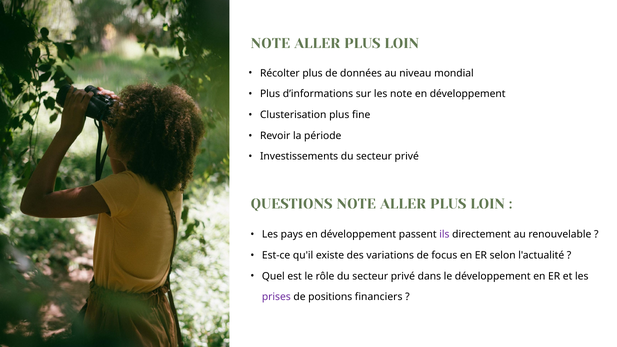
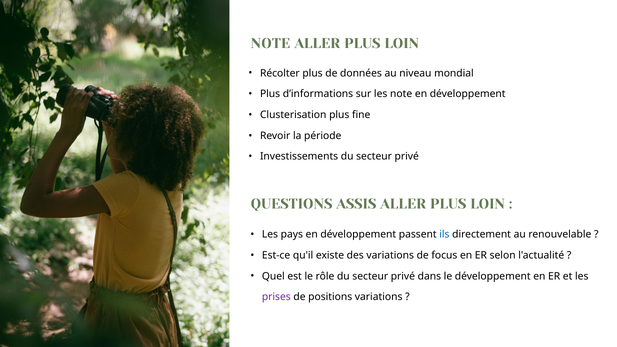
QUESTIONS NOTE: NOTE -> ASSIS (356, 204)
ils colour: purple -> blue (444, 235)
positions financiers: financiers -> variations (379, 297)
